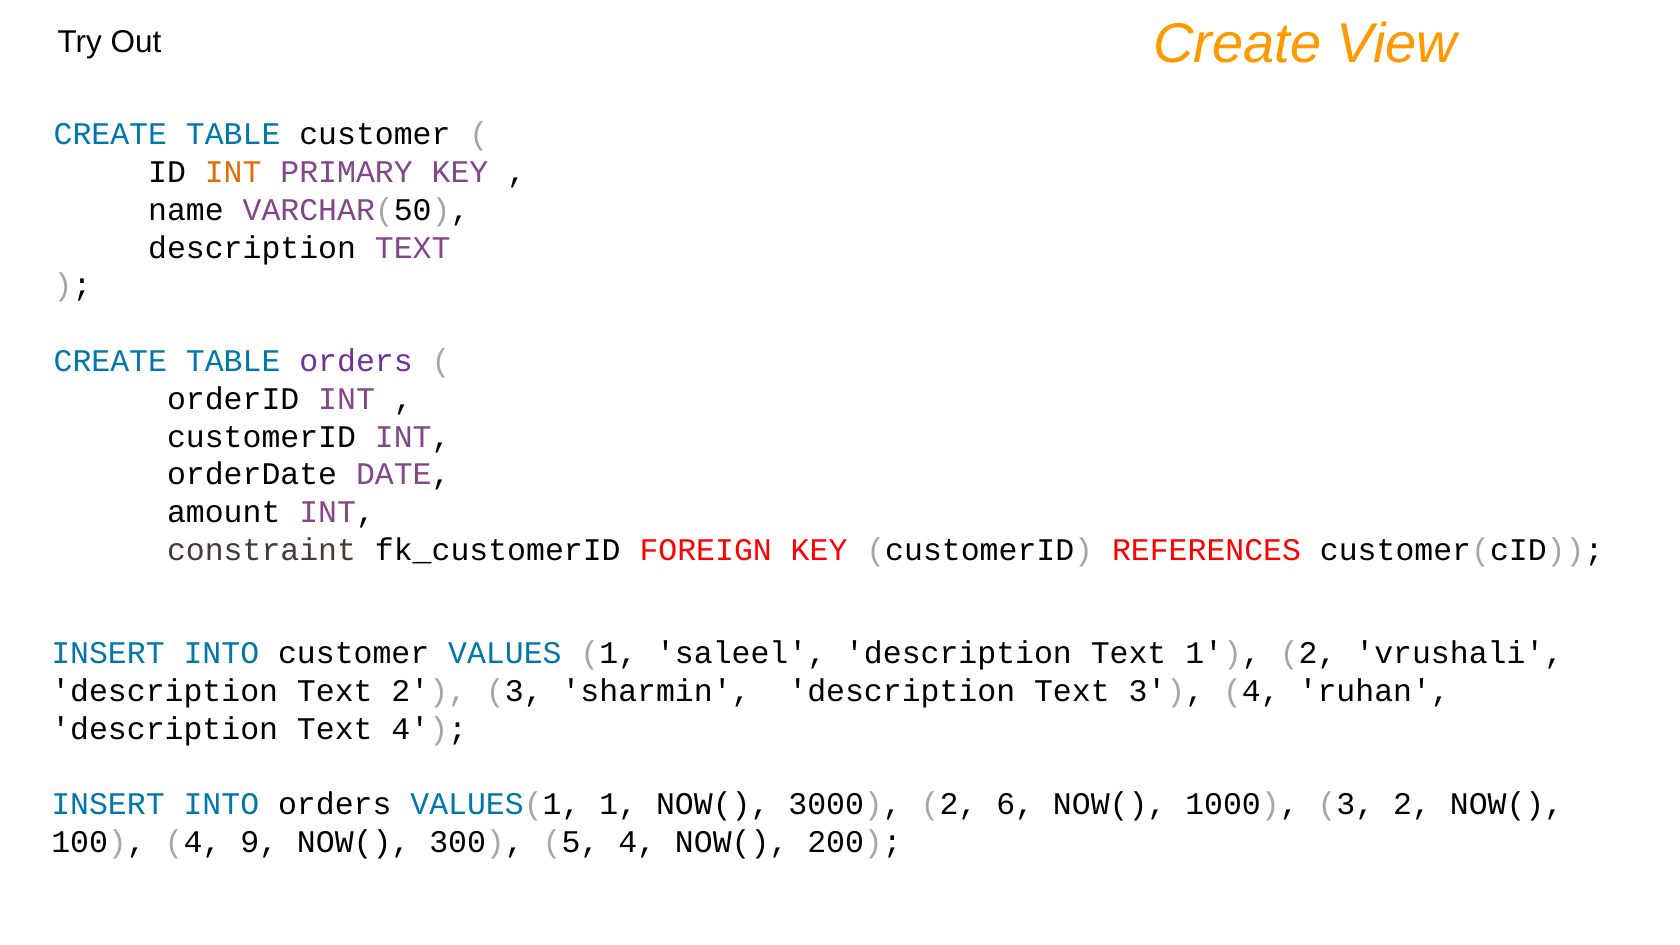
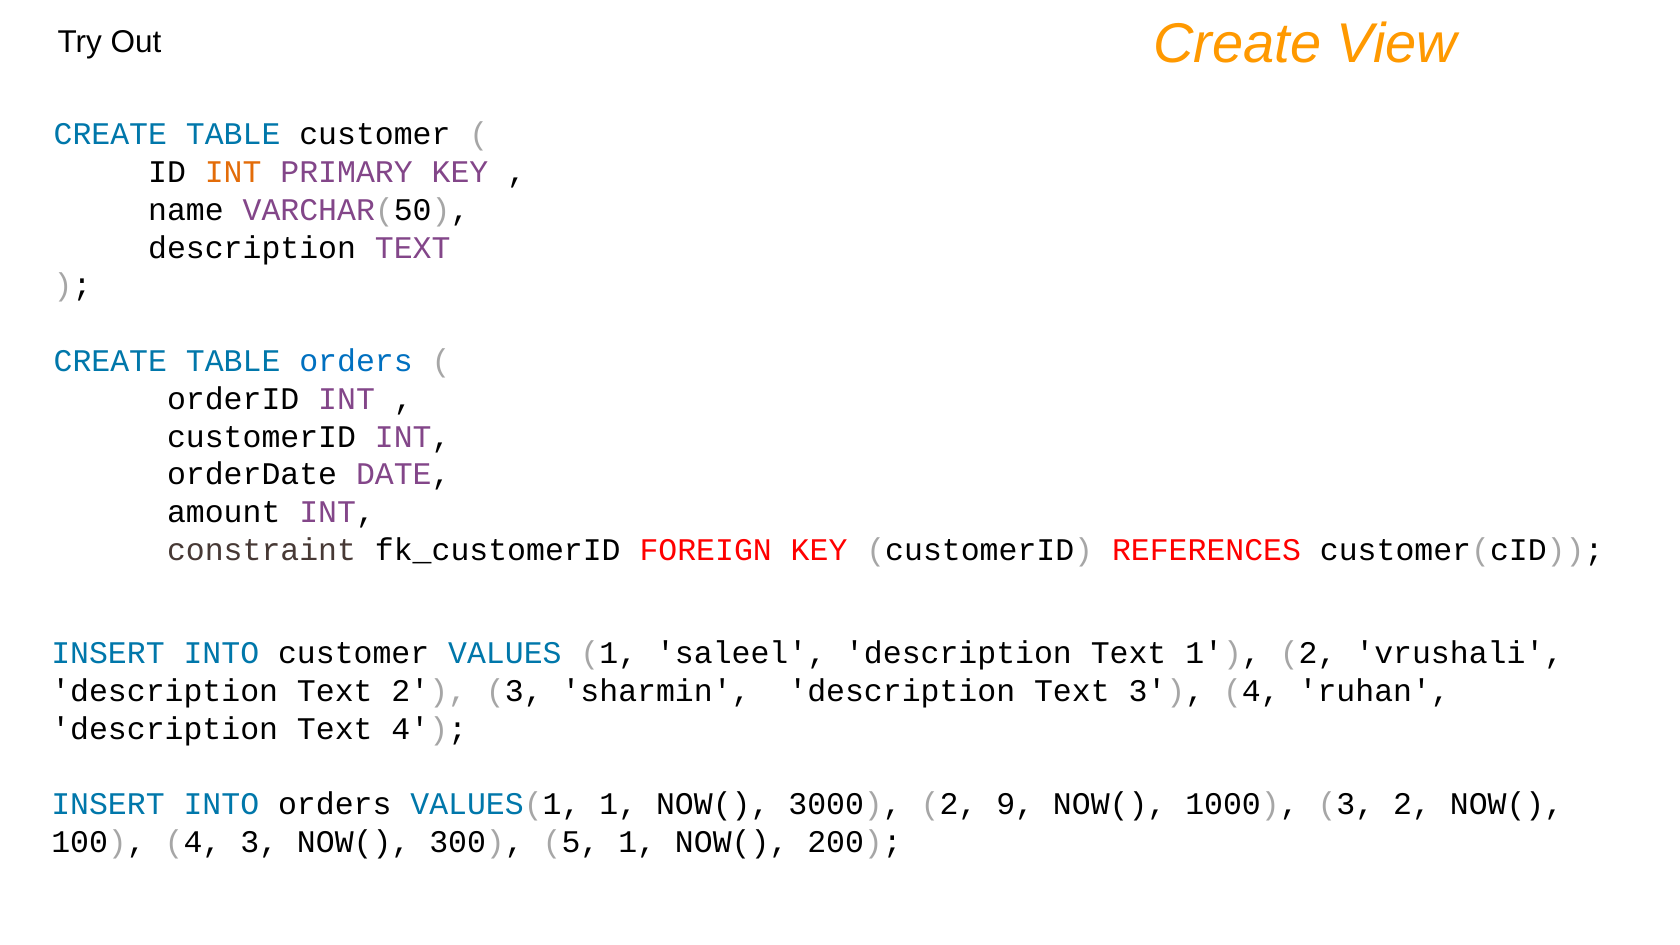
orders colour: purple -> blue (356, 361)
6: 6 -> 9 (1015, 805)
4 9: 9 -> 3 (259, 842)
5 4: 4 -> 1 (637, 842)
